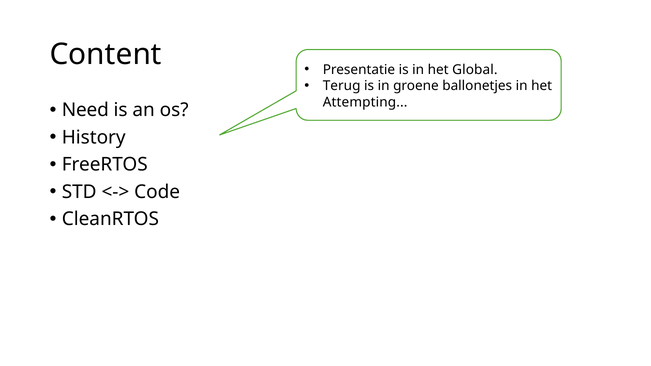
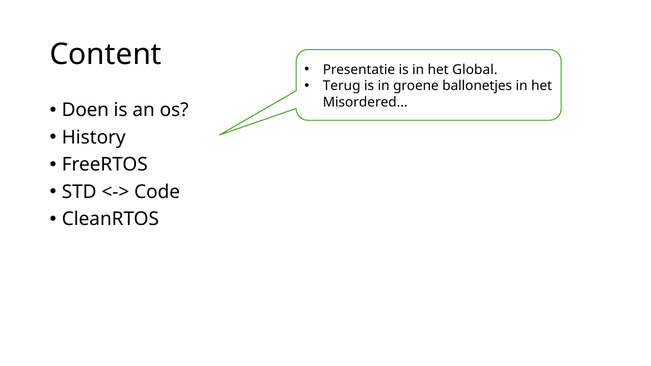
Attempting: Attempting -> Misordered (365, 102)
Need: Need -> Doen (85, 110)
